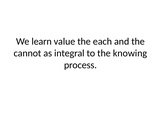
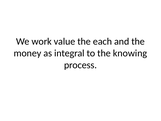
learn: learn -> work (42, 41)
cannot: cannot -> money (27, 53)
